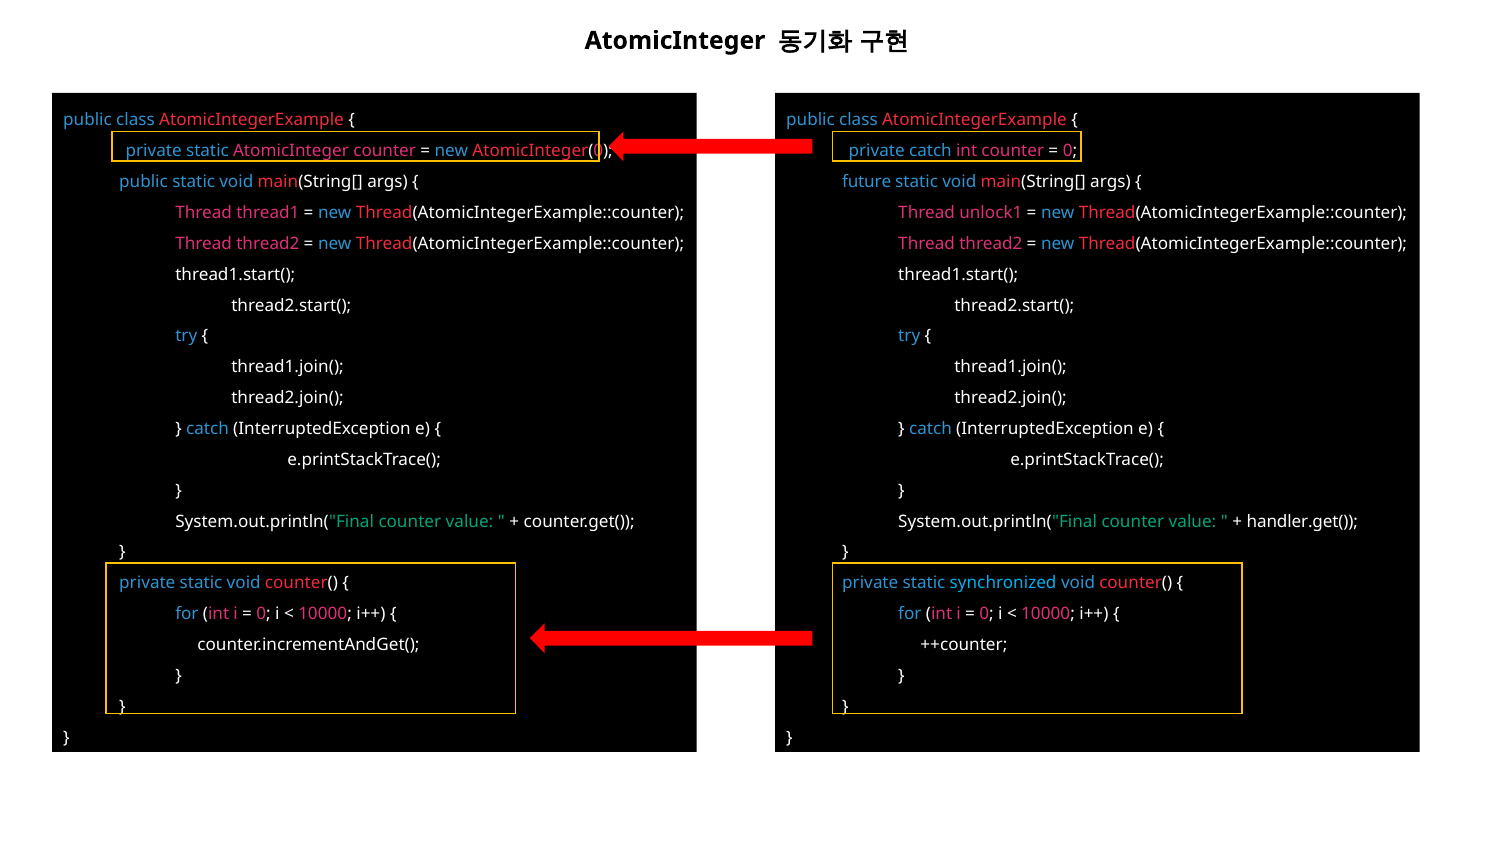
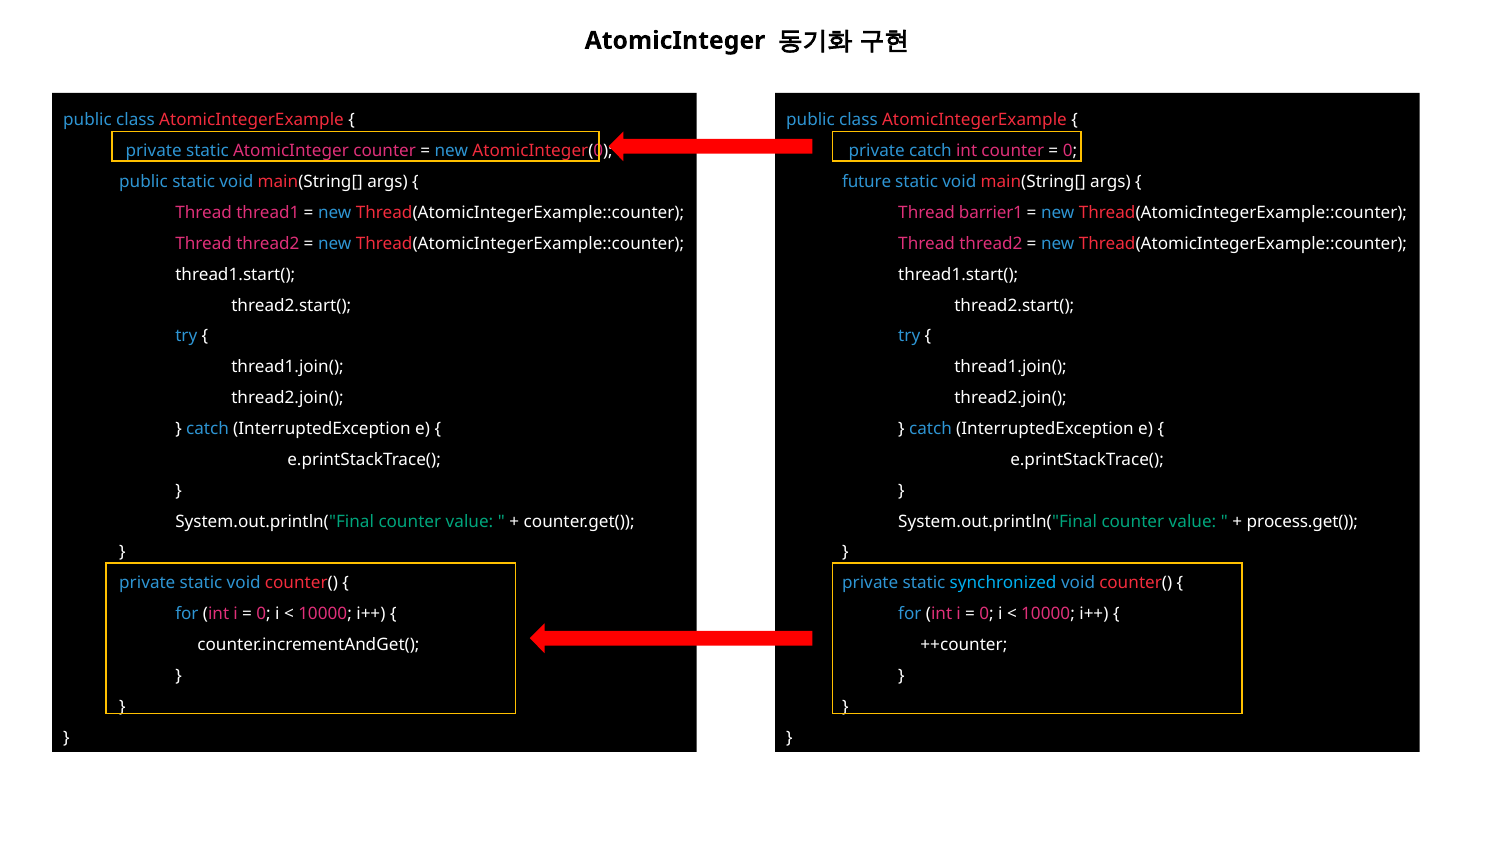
unlock1: unlock1 -> barrier1 (991, 213)
handler.get(: handler.get( -> process.get( (1302, 521)
